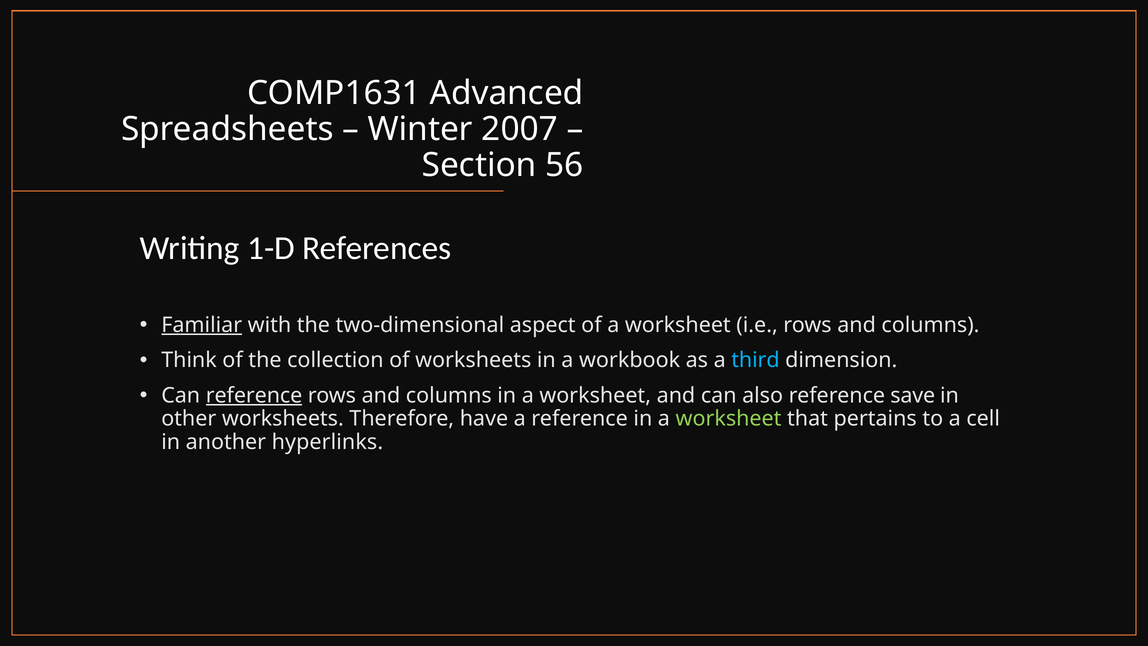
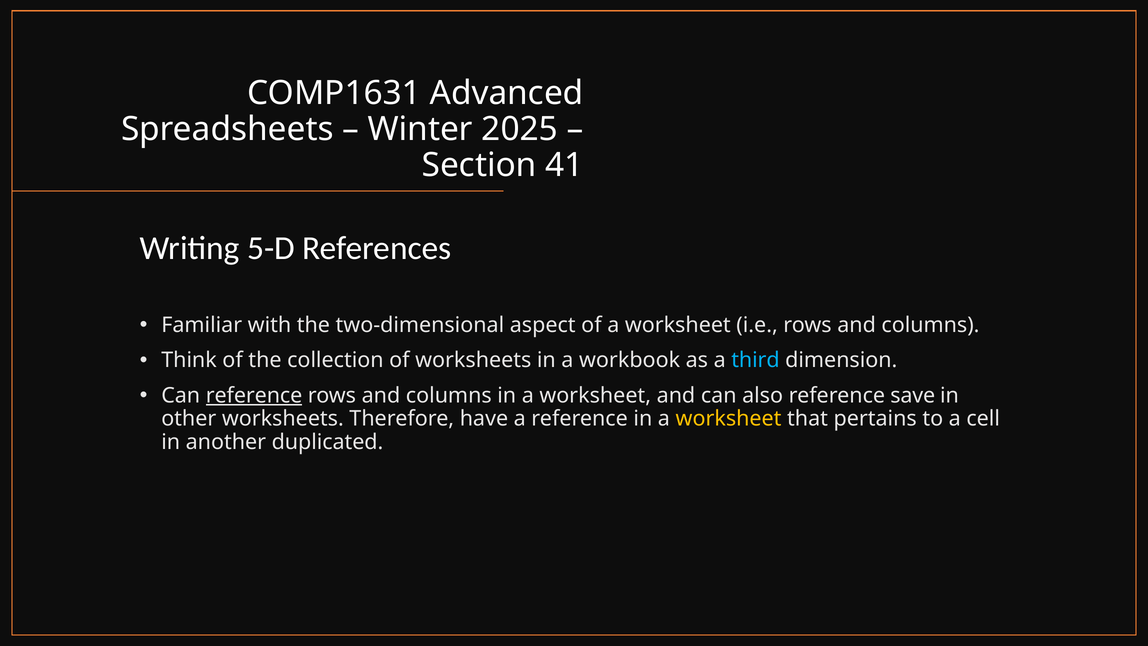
2007: 2007 -> 2025 (520, 129)
56: 56 -> 41 (564, 165)
1-D: 1-D -> 5-D (271, 248)
Familiar underline: present -> none (202, 325)
worksheet colour: light green -> yellow (729, 419)
hyperlinks: hyperlinks -> duplicated (327, 442)
